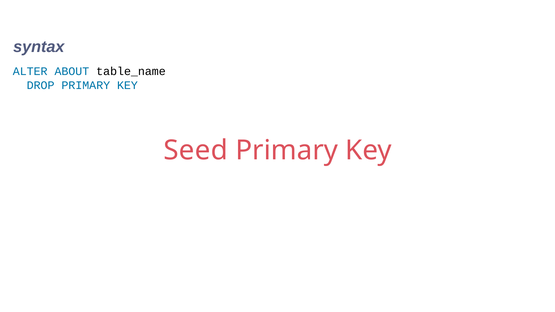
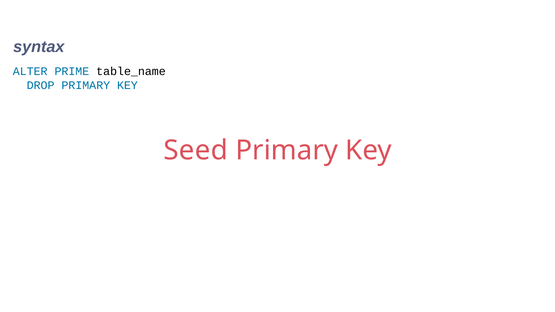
ABOUT: ABOUT -> PRIME (72, 71)
